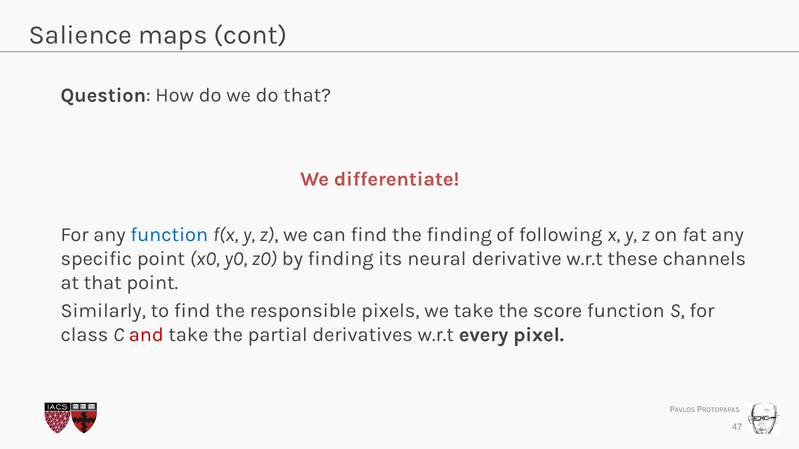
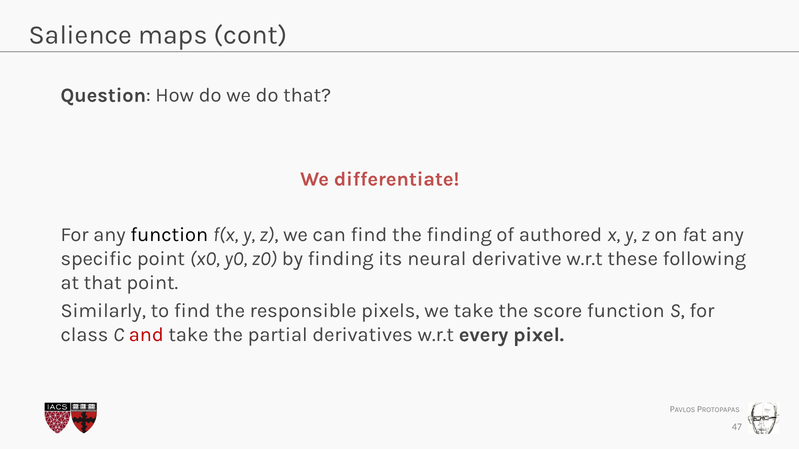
function colour: blue -> black (169, 235)
following: following -> authored (561, 235)
channels: channels -> following (704, 259)
